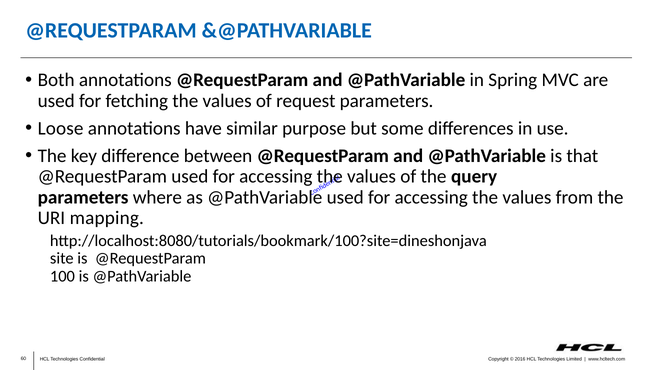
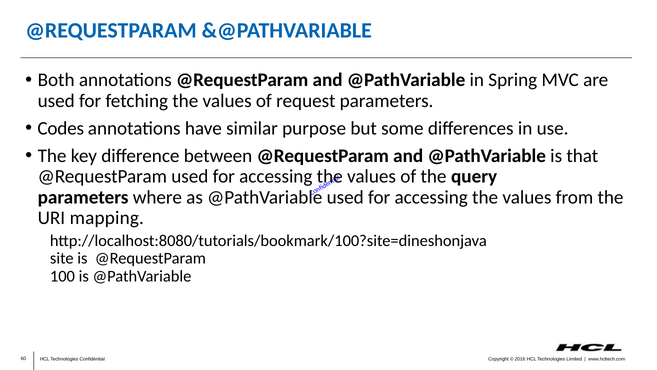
Loose: Loose -> Codes (61, 128)
